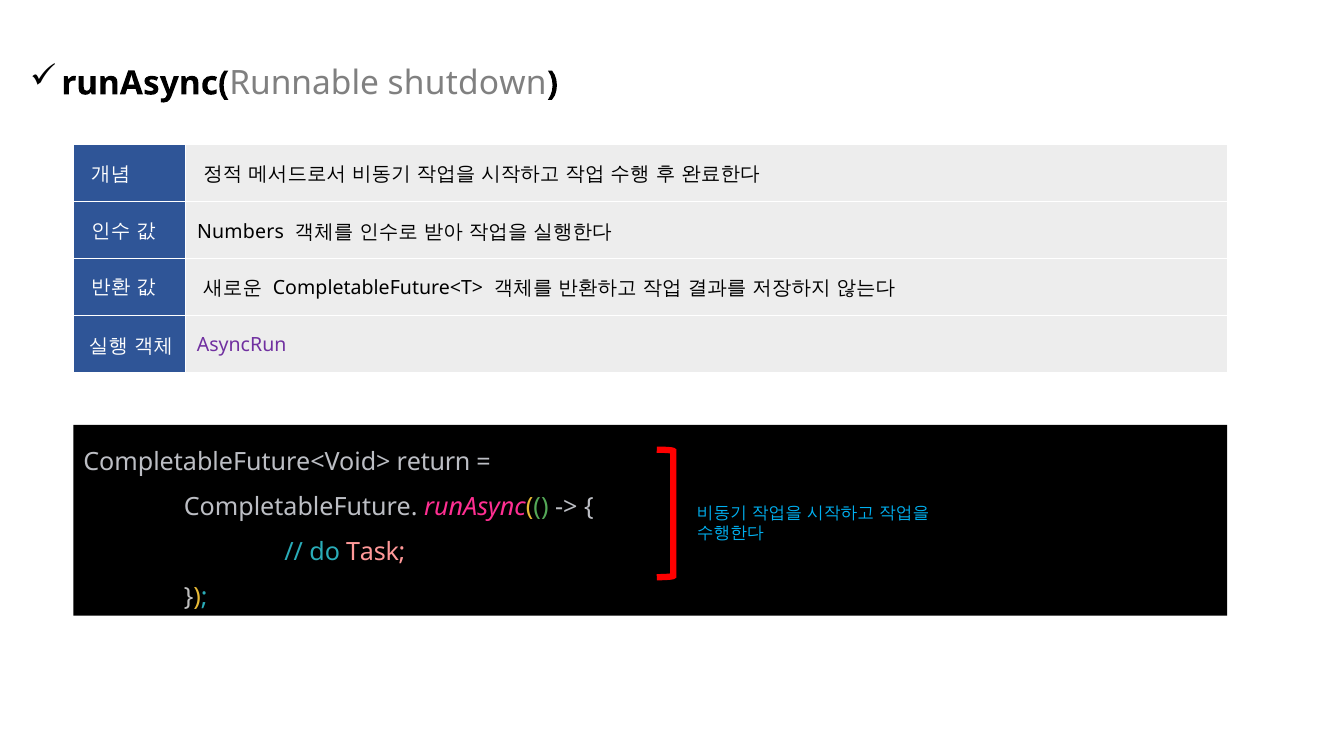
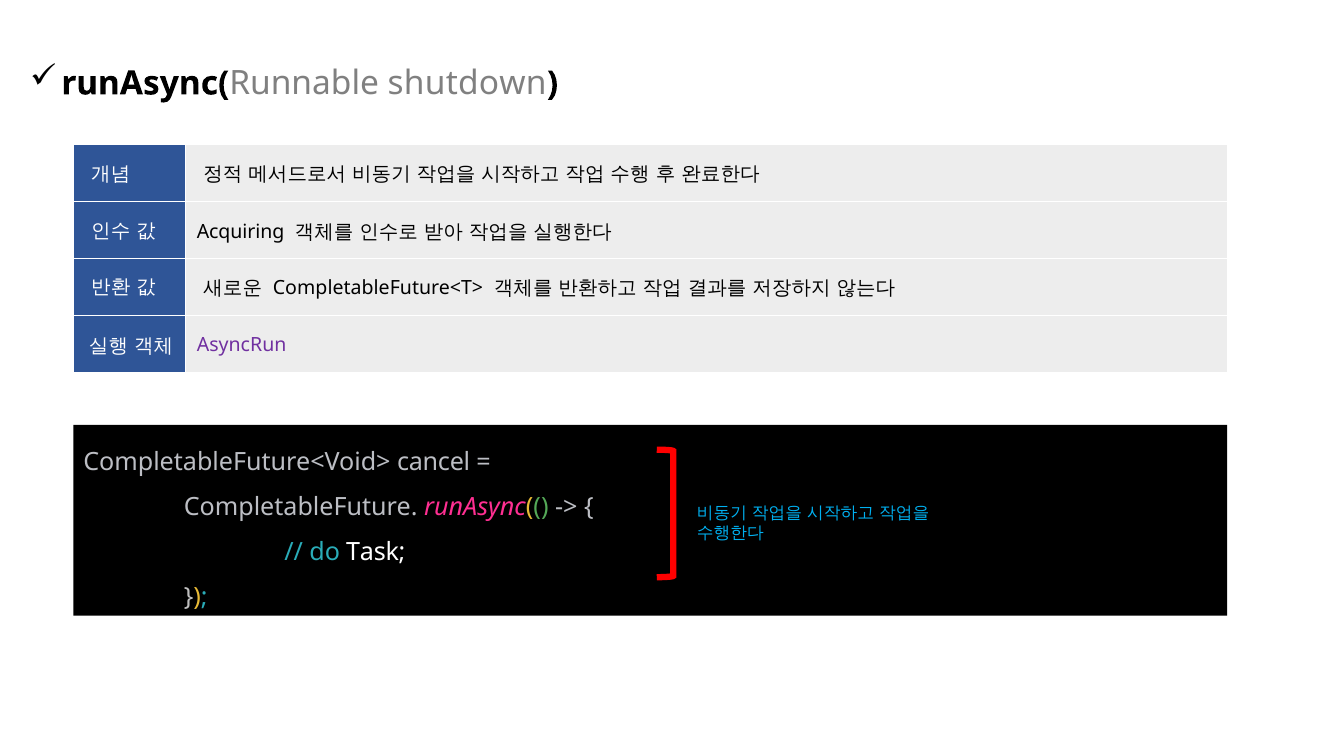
Numbers: Numbers -> Acquiring (241, 232)
return: return -> cancel (434, 462)
Task colour: pink -> white (376, 552)
